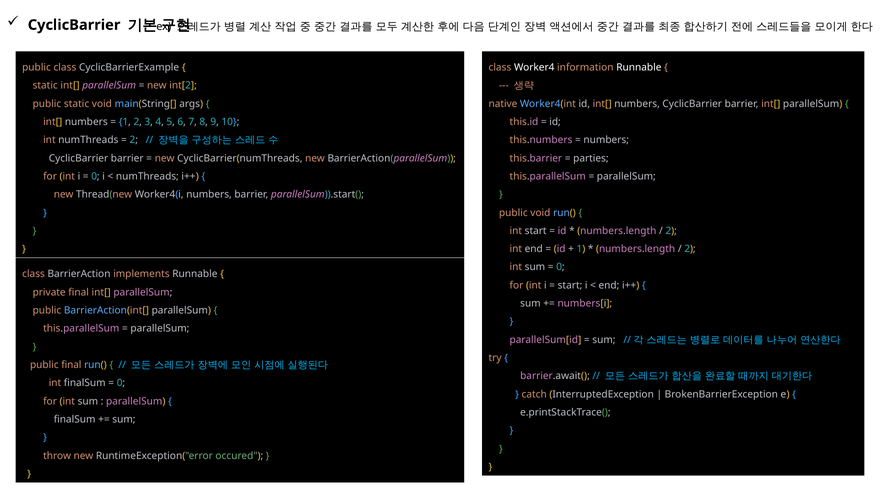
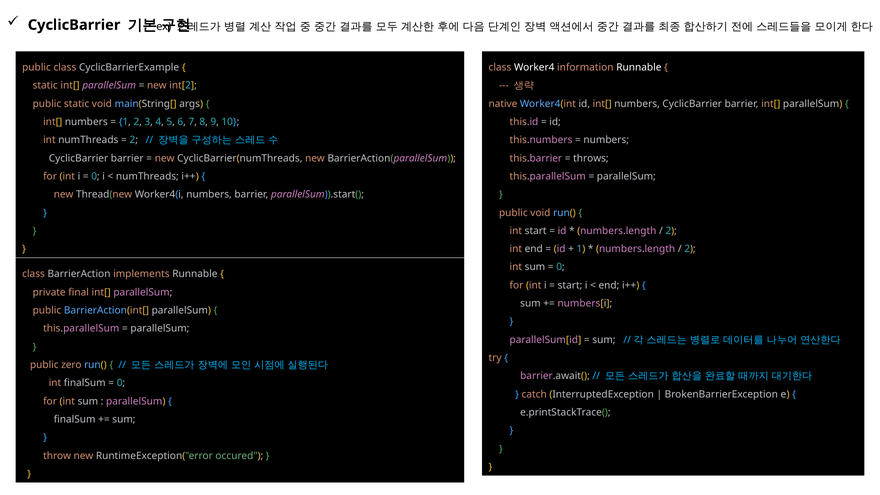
parties: parties -> throws (591, 158)
public final: final -> zero (71, 365)
